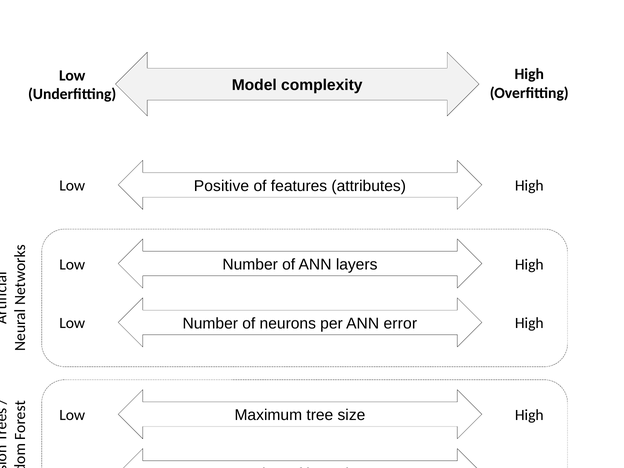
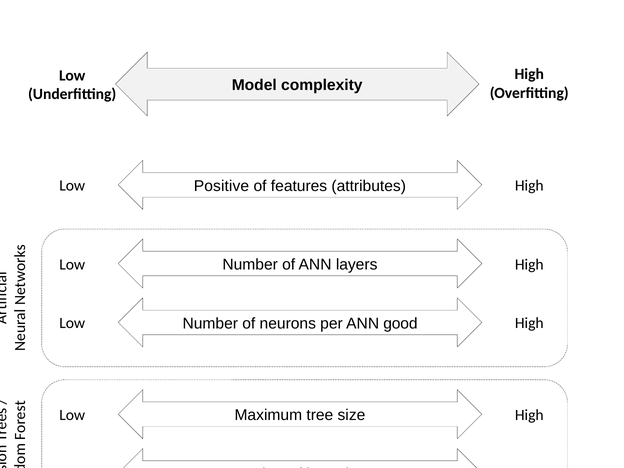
error: error -> good (400, 324)
